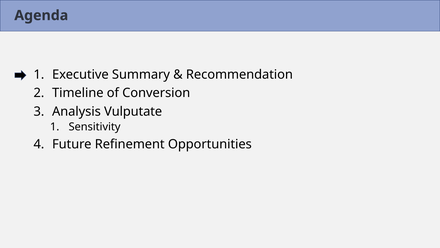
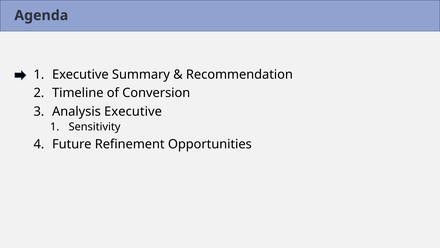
Analysis Vulputate: Vulputate -> Executive (133, 111)
